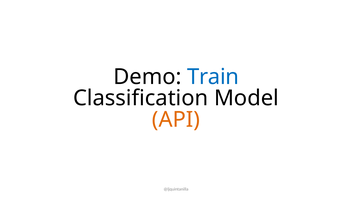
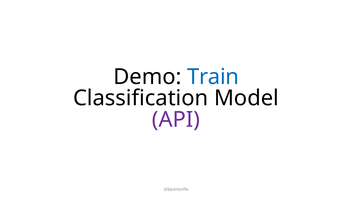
API colour: orange -> purple (176, 120)
